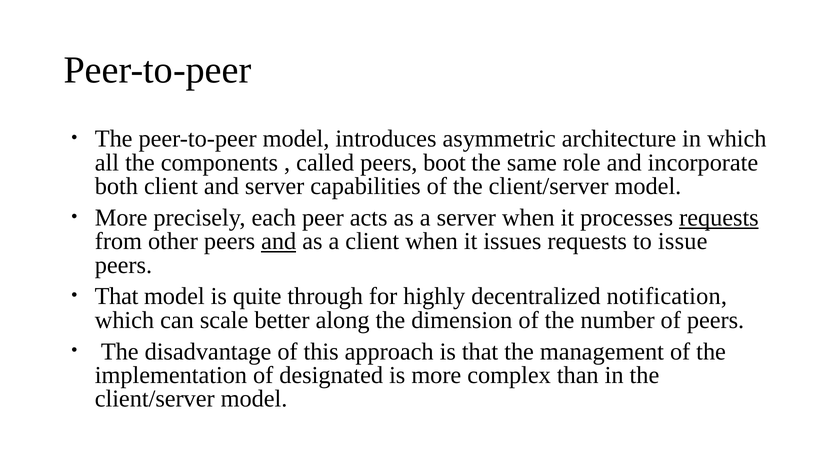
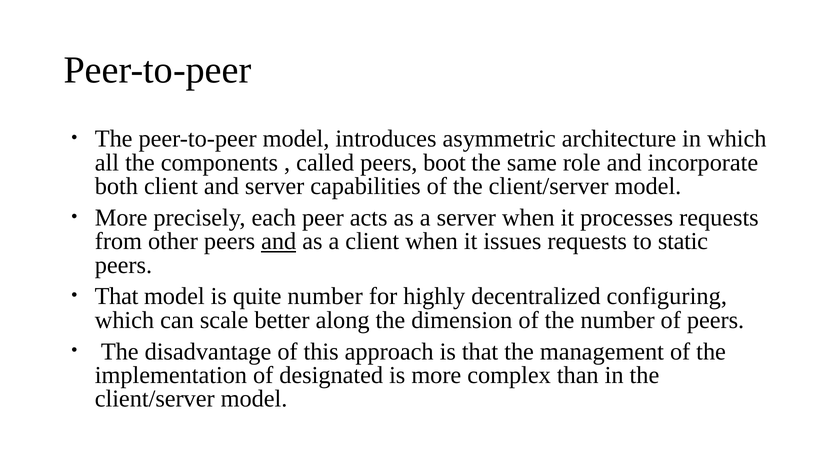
requests underline: present -> none (719, 218)
issue: issue -> static (683, 241)
quite through: through -> number (325, 297)
notification: notification -> configuring (667, 297)
